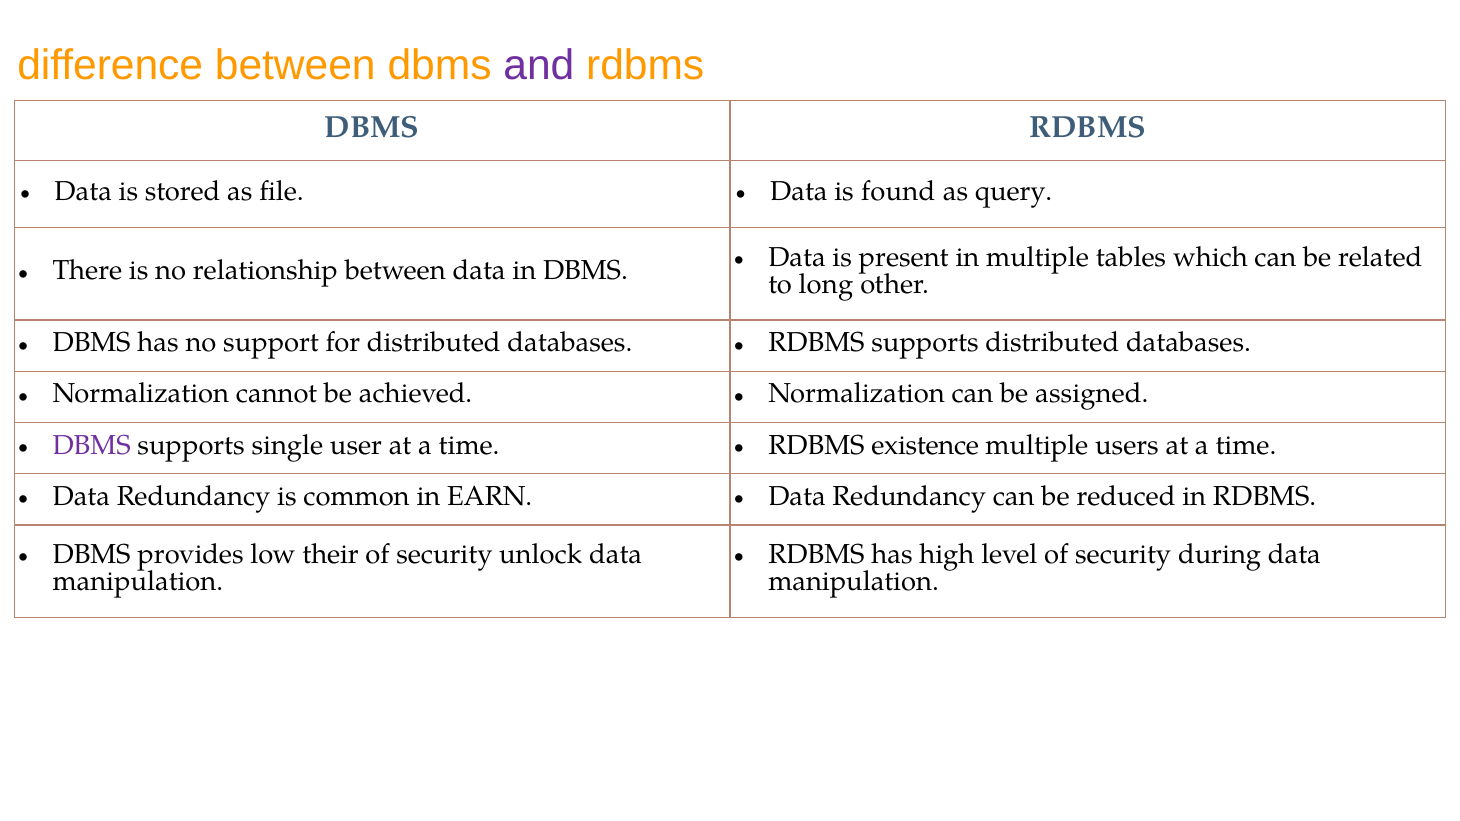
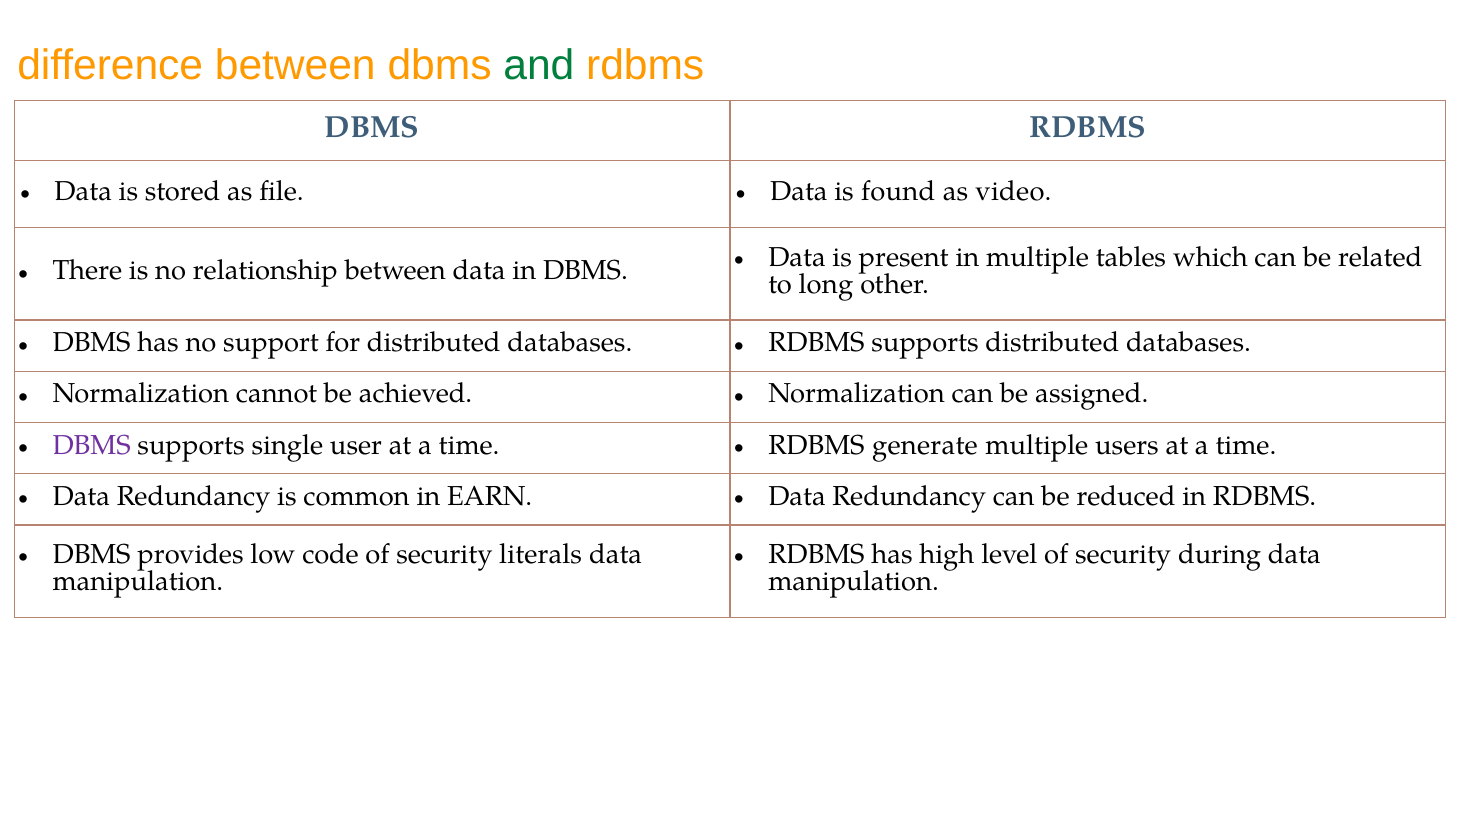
and colour: purple -> green (539, 65)
query: query -> video (1013, 191)
existence: existence -> generate (925, 445)
their: their -> code (331, 554)
unlock: unlock -> literals (541, 554)
